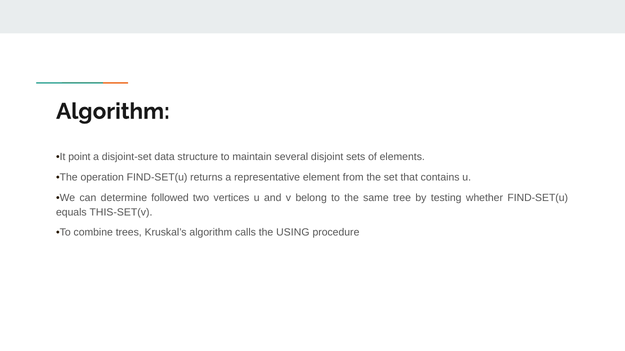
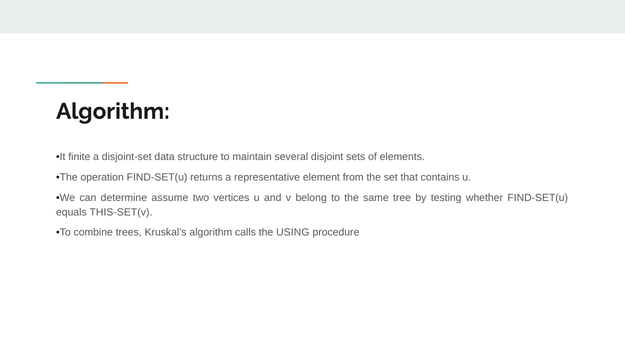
point: point -> finite (79, 157)
followed: followed -> assume (170, 198)
